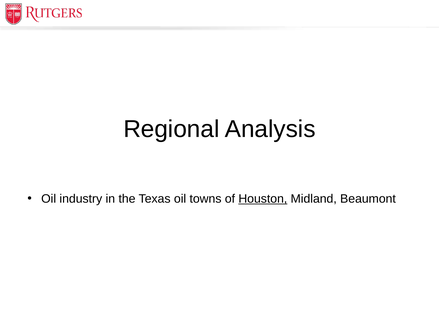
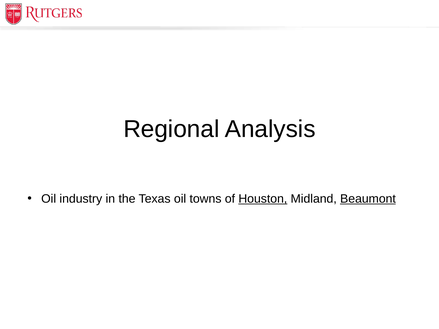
Beaumont underline: none -> present (368, 199)
